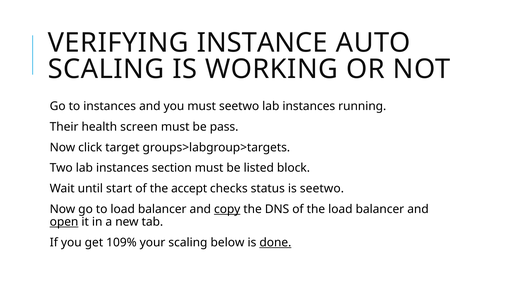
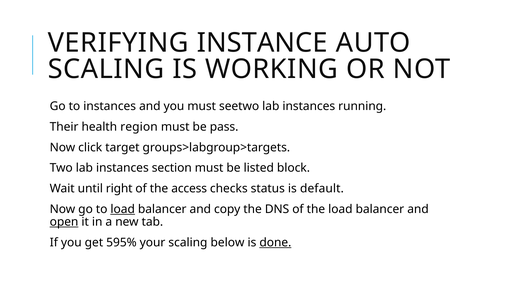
screen: screen -> region (139, 127)
start: start -> right (119, 188)
accept: accept -> access (189, 188)
is seetwo: seetwo -> default (322, 188)
load underline: none -> present (123, 209)
copy underline: present -> none (227, 209)
109%: 109% -> 595% (121, 242)
